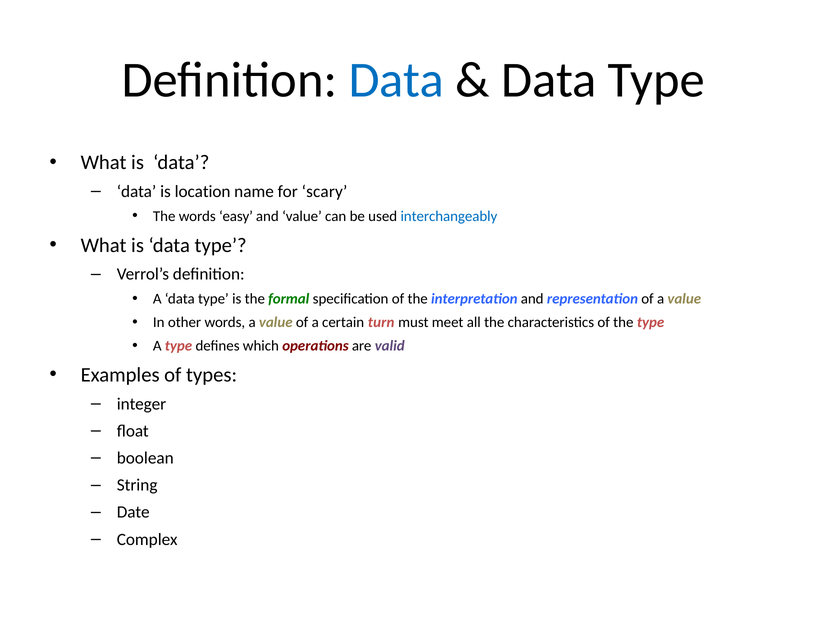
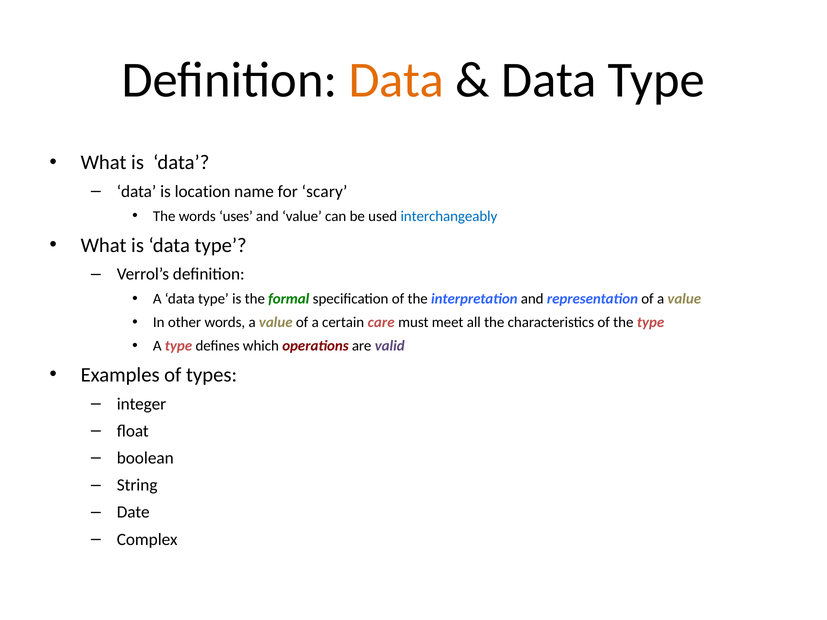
Data colour: blue -> orange (396, 80)
easy: easy -> uses (236, 216)
turn: turn -> care (381, 322)
